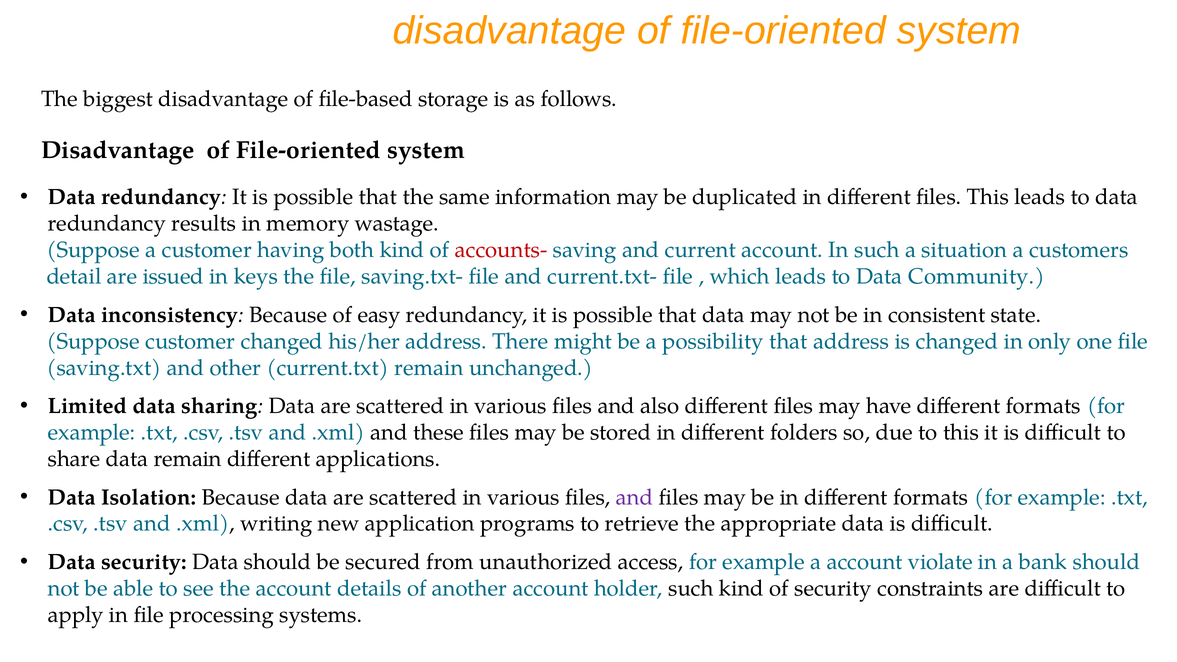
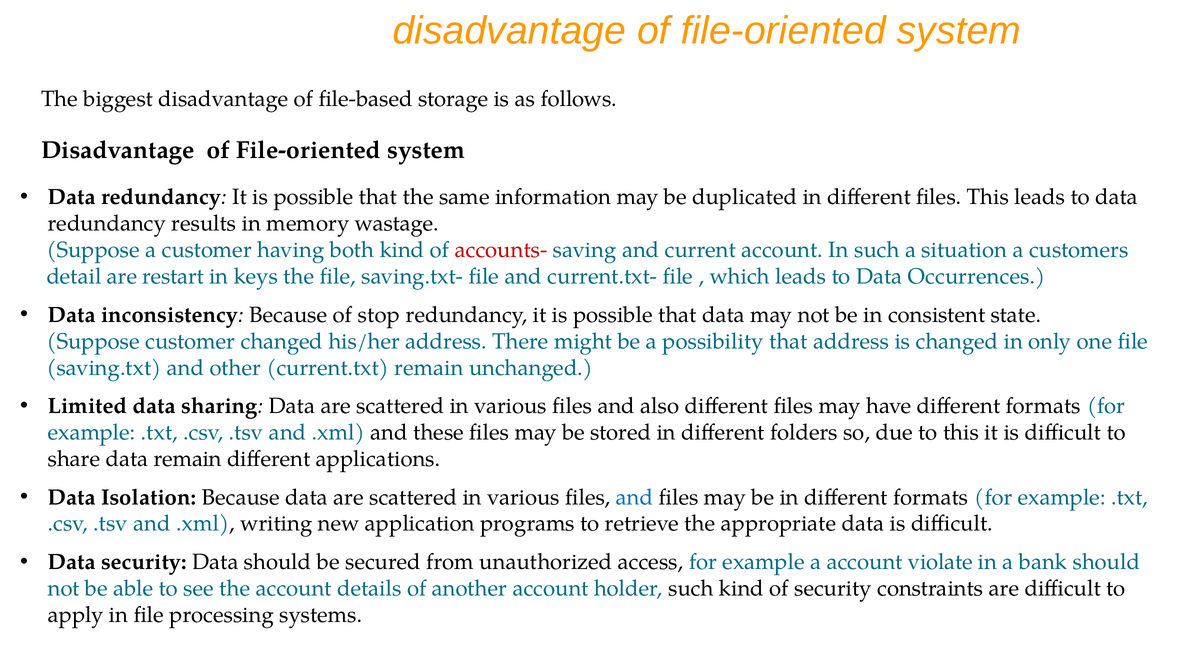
issued: issued -> restart (173, 277)
Community: Community -> Occurrences (977, 277)
easy: easy -> stop (379, 315)
and colour: purple -> blue (635, 497)
